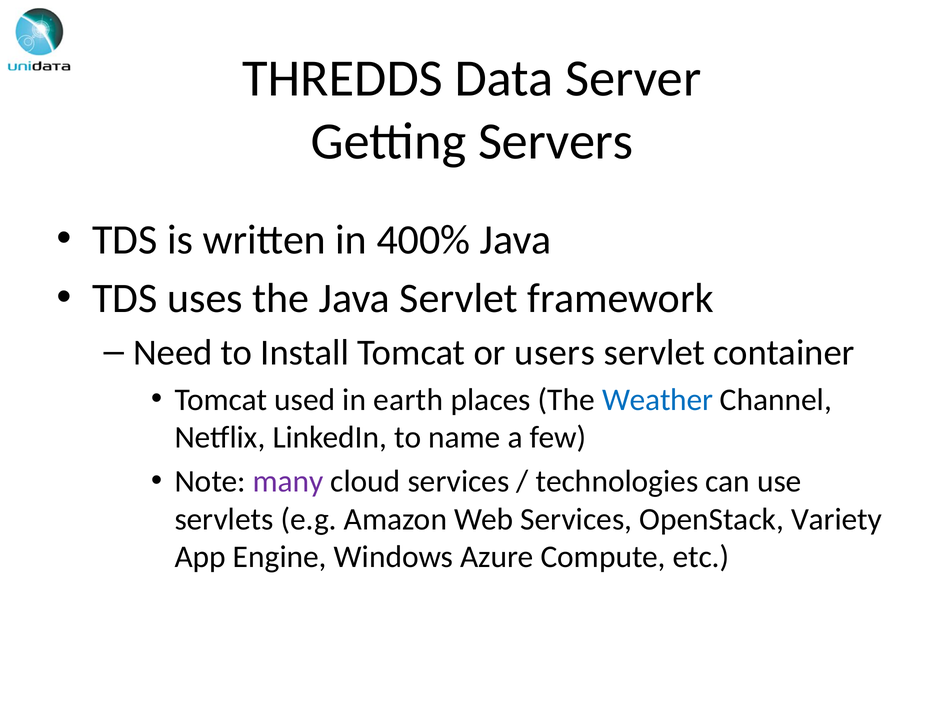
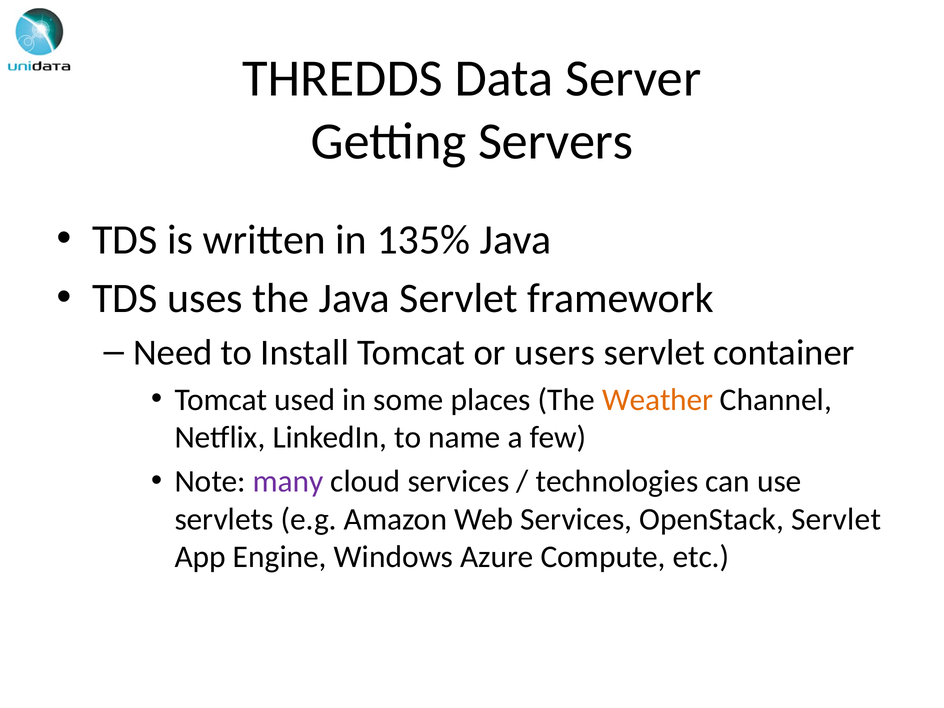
400%: 400% -> 135% (423, 240)
earth: earth -> some (408, 400)
Weather colour: blue -> orange (658, 400)
OpenStack Variety: Variety -> Servlet (836, 519)
